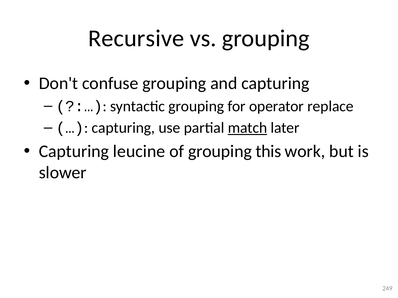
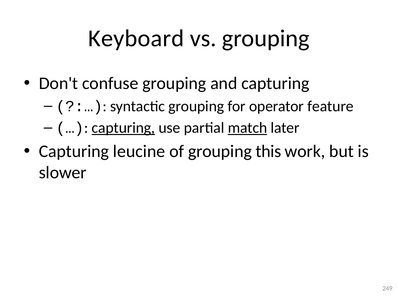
Recursive: Recursive -> Keyboard (136, 39)
replace: replace -> feature (330, 106)
capturing underline: none -> present (123, 128)
